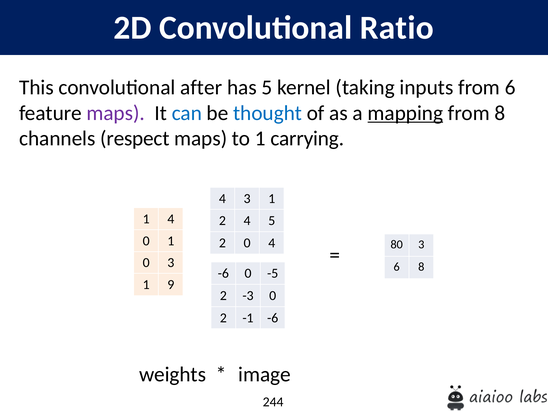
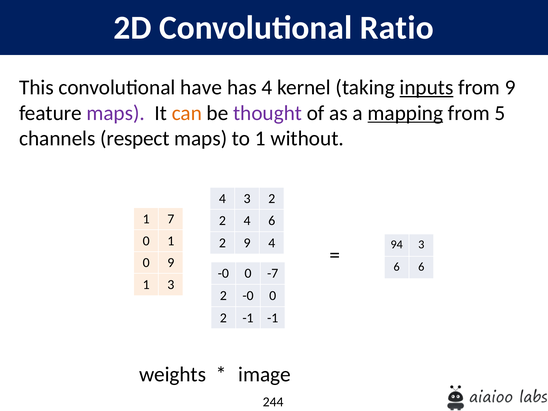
after: after -> have (201, 87)
has 5: 5 -> 4 (267, 87)
inputs underline: none -> present (427, 87)
from 6: 6 -> 9 (510, 87)
can colour: blue -> orange (187, 113)
thought colour: blue -> purple (268, 113)
from 8: 8 -> 5 (500, 113)
carrying: carrying -> without (307, 139)
4 3 1: 1 -> 2 (272, 198)
1 4: 4 -> 7 (171, 219)
4 5: 5 -> 6 (272, 221)
80: 80 -> 94 (397, 244)
2 0: 0 -> 9 (247, 243)
0 3: 3 -> 9 (171, 263)
6 8: 8 -> 6 (421, 267)
-6: -6 -> -0 (223, 273)
-5: -5 -> -7 (273, 273)
1 9: 9 -> 3 (171, 285)
2 -3: -3 -> -0 (248, 296)
-1 -6: -6 -> -1 (273, 318)
